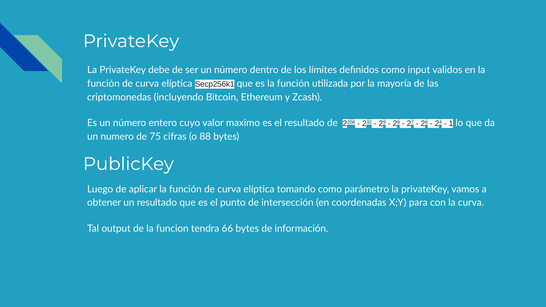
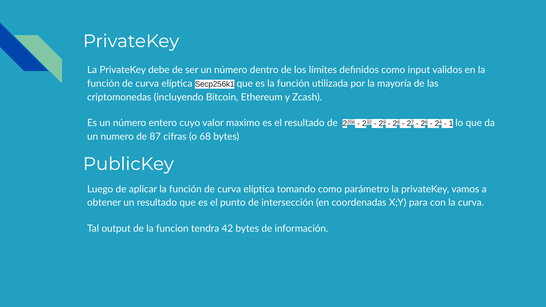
75: 75 -> 87 (155, 137)
88: 88 -> 68 (205, 137)
66: 66 -> 42 (227, 229)
